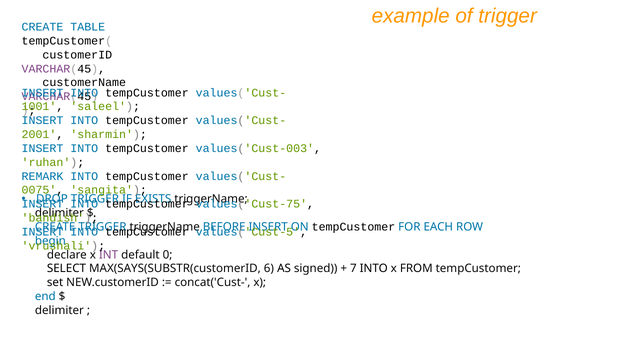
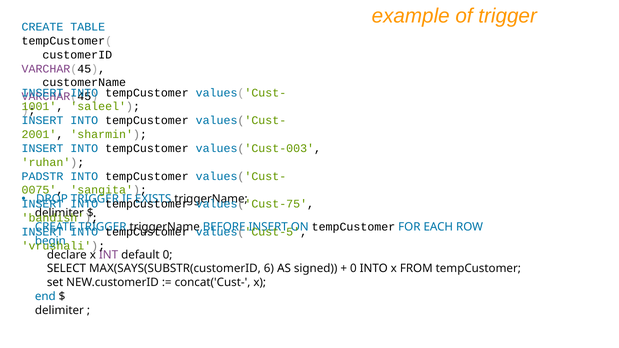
REMARK: REMARK -> PADSTR (42, 176)
7: 7 -> 0 (353, 269)
